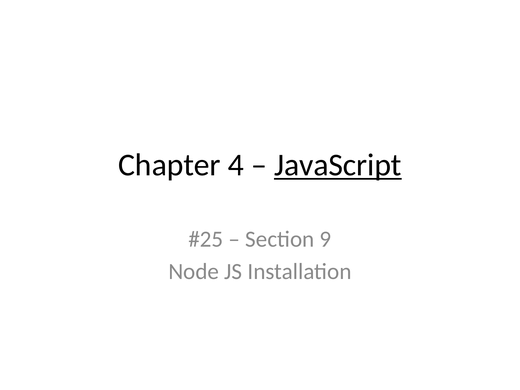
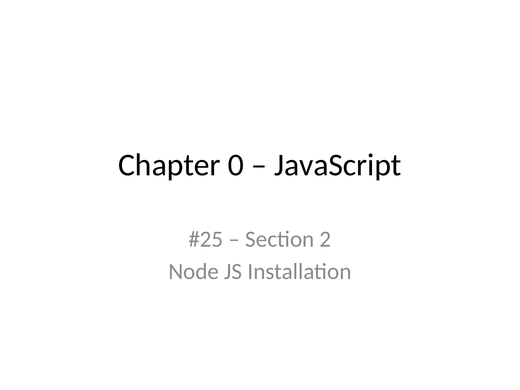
4: 4 -> 0 (236, 165)
JavaScript underline: present -> none (338, 165)
9: 9 -> 2 (325, 239)
